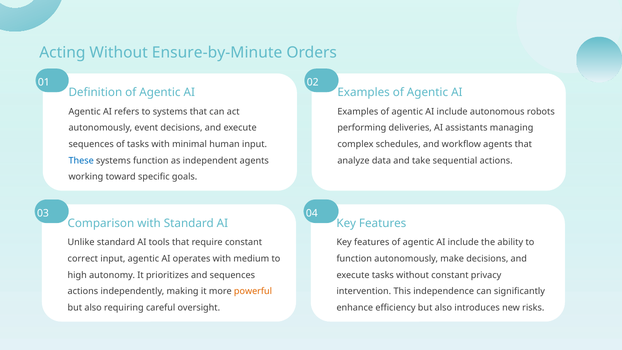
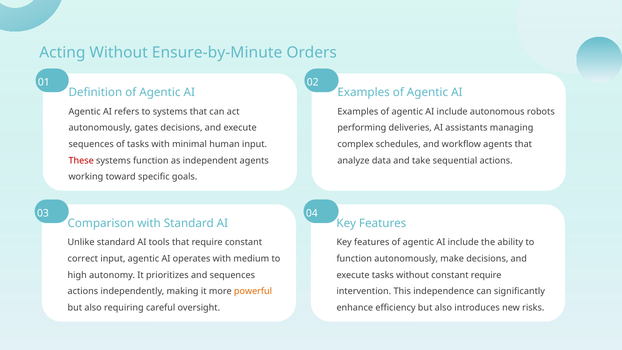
event: event -> gates (146, 128)
These colour: blue -> red (81, 161)
constant privacy: privacy -> require (486, 275)
